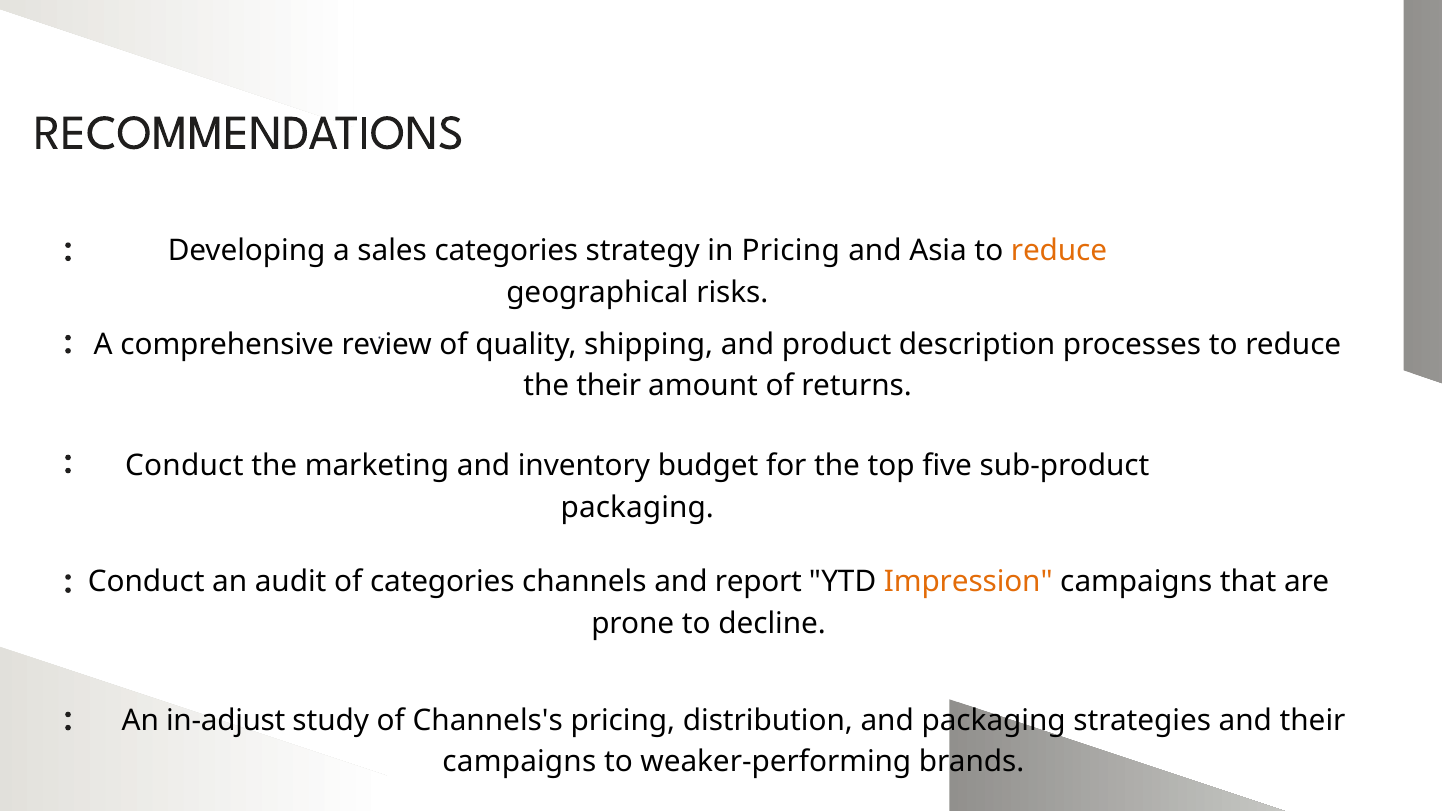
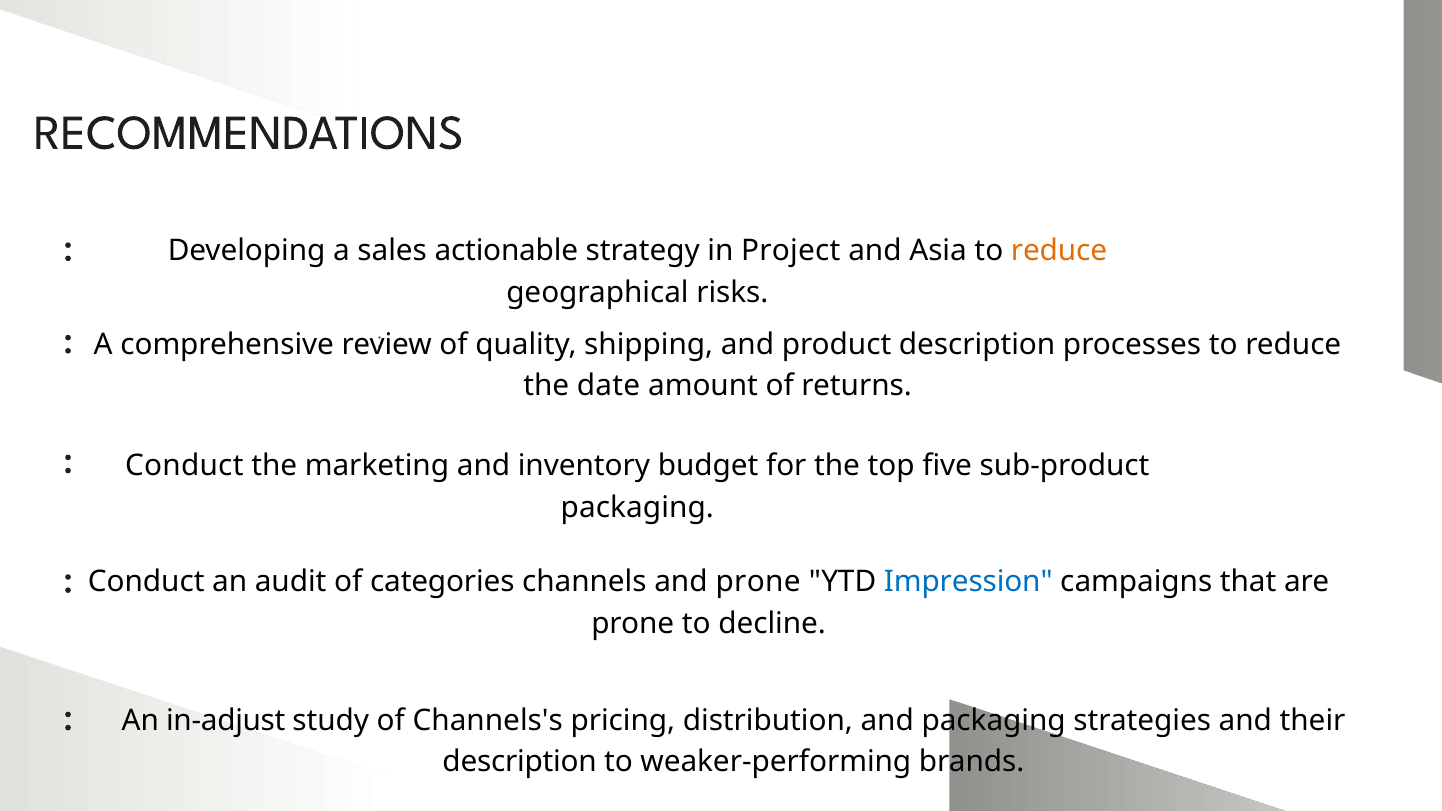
sales categories: categories -> actionable (506, 251)
in Pricing: Pricing -> Project (791, 251)
the their: their -> date (608, 386)
and report: report -> prone (758, 582)
Impression colour: orange -> blue (968, 582)
campaigns: campaigns -> description (520, 762)
